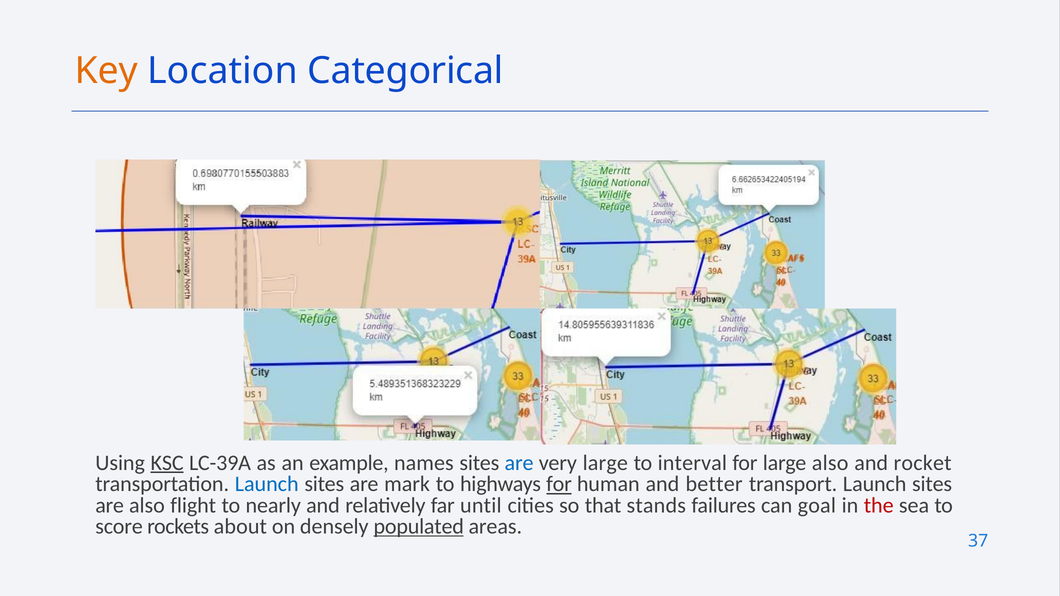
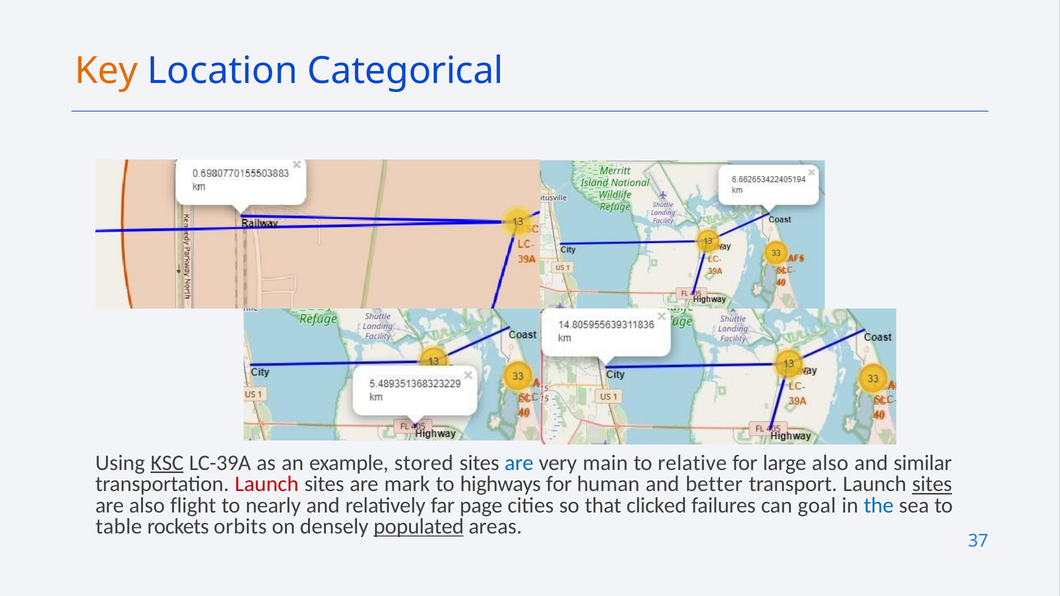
names: names -> stored (424, 463)
very large: large -> main (605, 463)
interval: interval -> relative (692, 463)
rocket: rocket -> similar (923, 463)
Launch colour: blue -> red (267, 484)
for underline: present -> none (559, 484)
sites underline: none -> present (932, 484)
until: until -> page (481, 506)
stands: stands -> clicked (656, 506)
the colour: red -> blue (879, 506)
score: score -> table (119, 527)
about: about -> orbits (240, 527)
